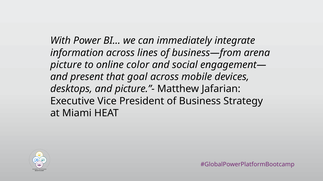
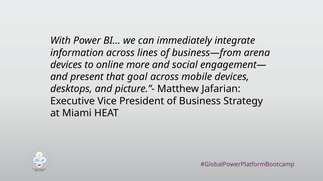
picture: picture -> devices (66, 65)
color: color -> more (138, 65)
